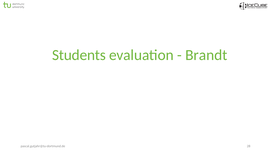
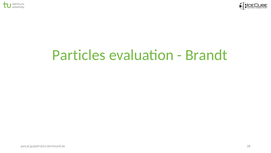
Students: Students -> Particles (79, 55)
